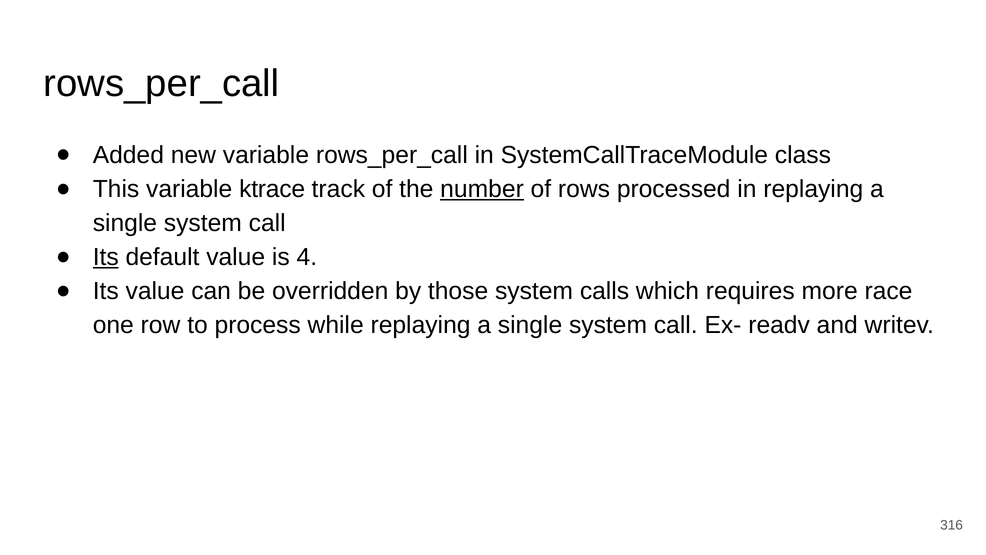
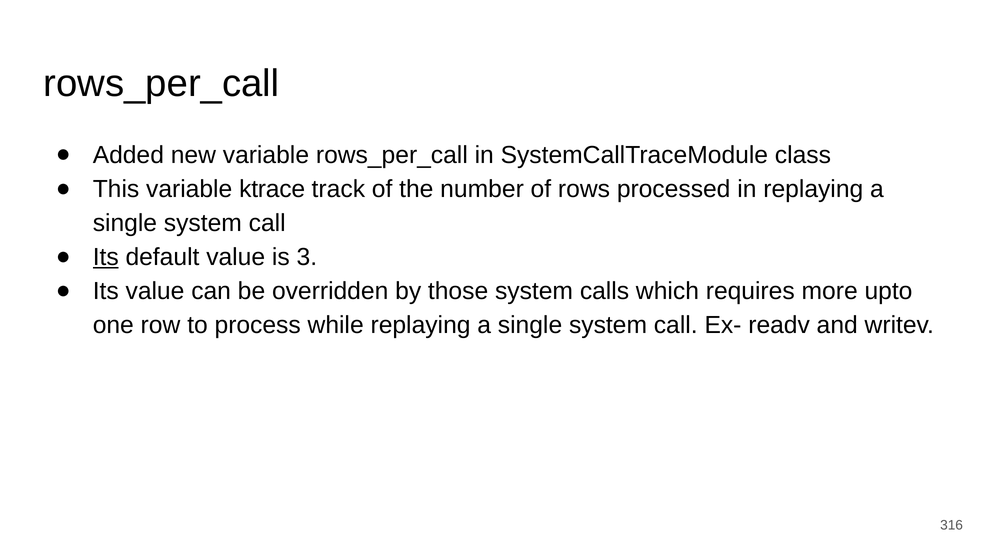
number underline: present -> none (482, 189)
4: 4 -> 3 (307, 257)
race: race -> upto (888, 291)
